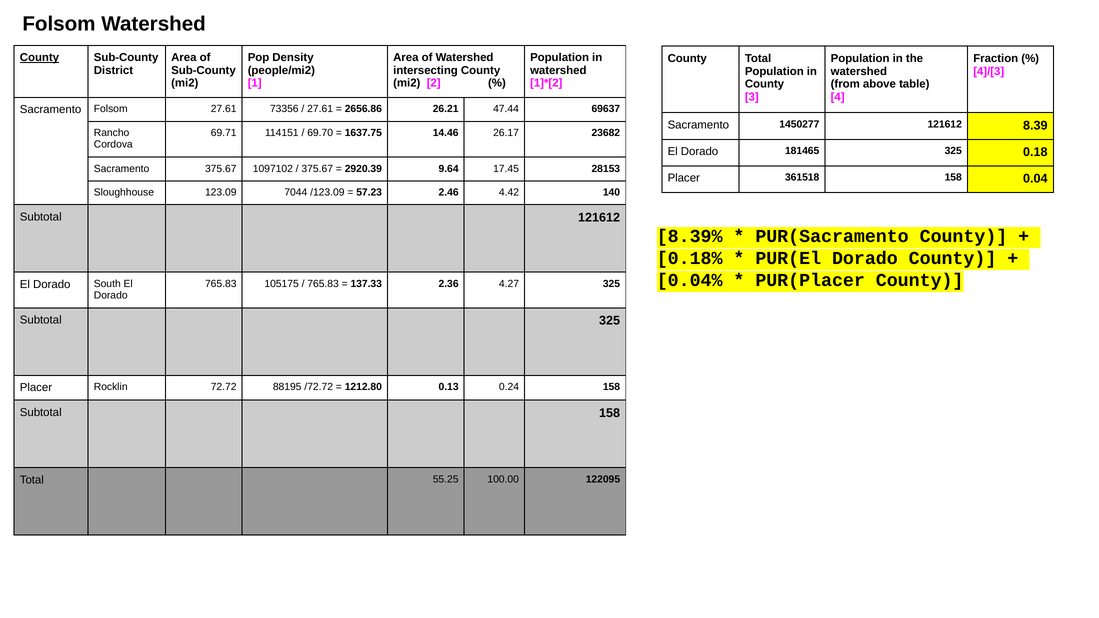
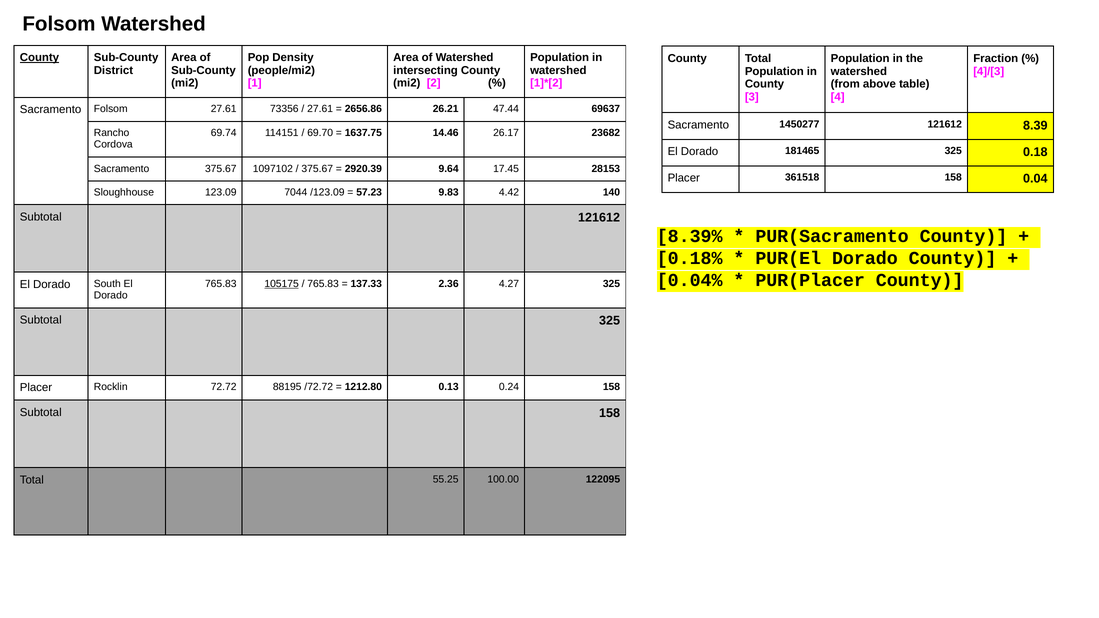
69.71: 69.71 -> 69.74 (224, 133)
2.46: 2.46 -> 9.83 (449, 193)
105175 underline: none -> present (282, 284)
